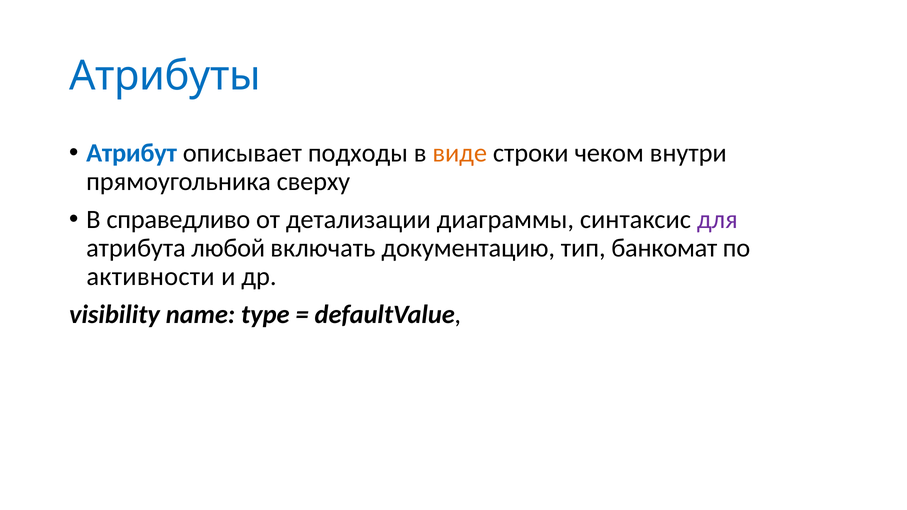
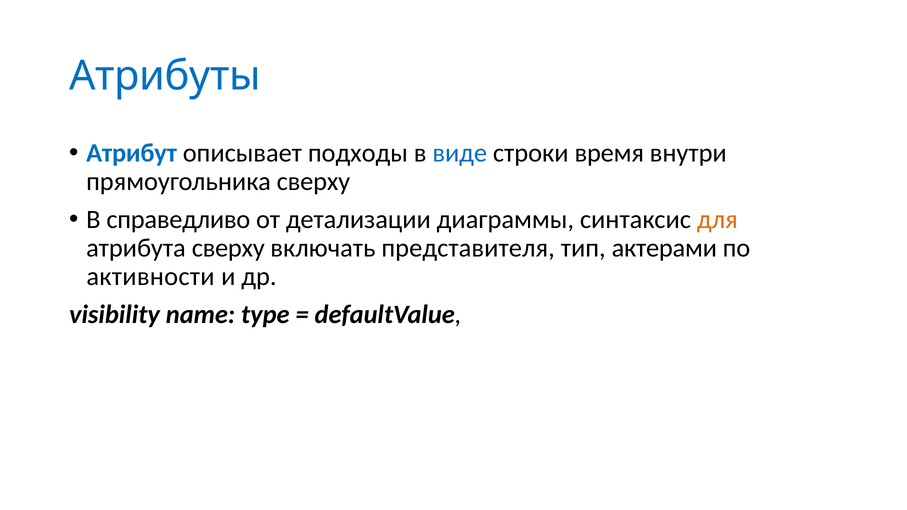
виде colour: orange -> blue (460, 153)
чеком: чеком -> время (609, 153)
для colour: purple -> orange (717, 220)
атрибута любой: любой -> сверху (228, 248)
документацию: документацию -> представителя (468, 248)
банкомат: банкомат -> актерами (664, 248)
